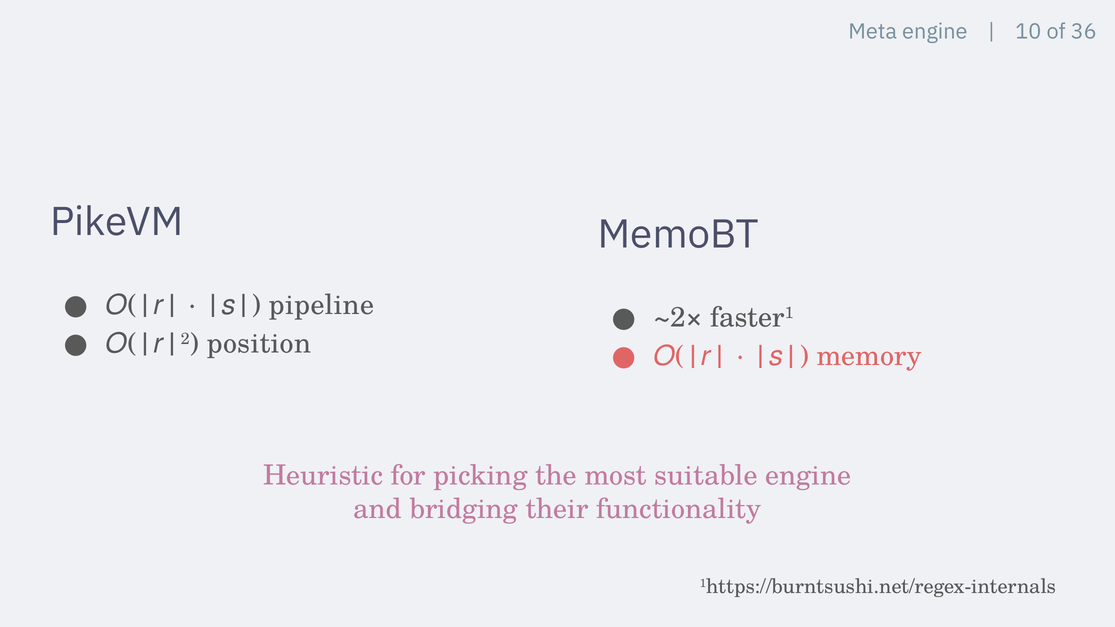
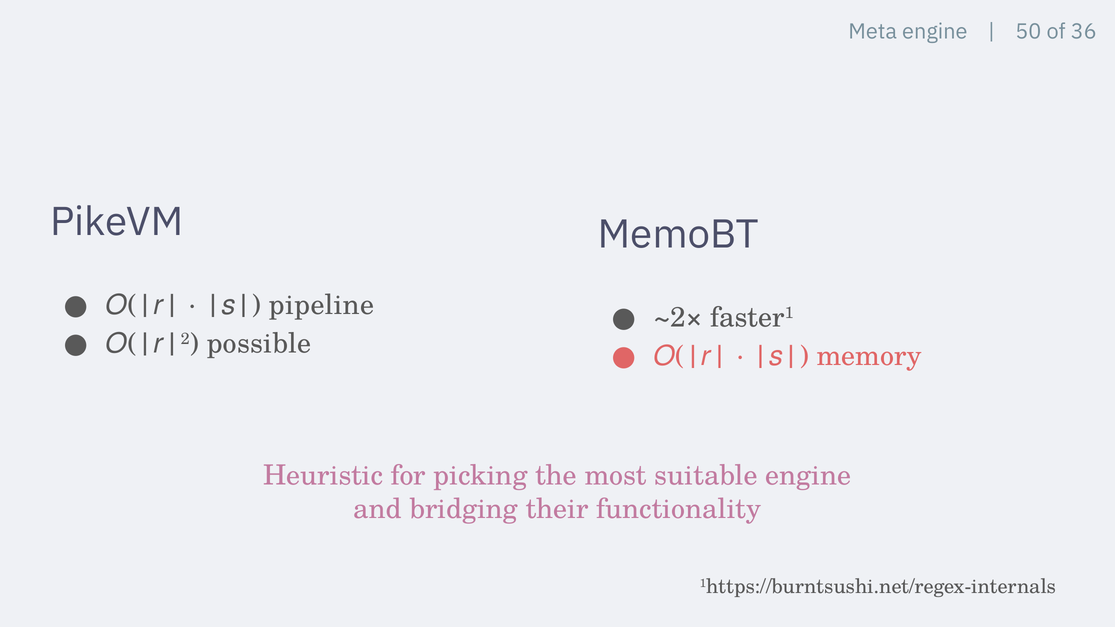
10: 10 -> 50 (1028, 32)
position: position -> possible (259, 343)
